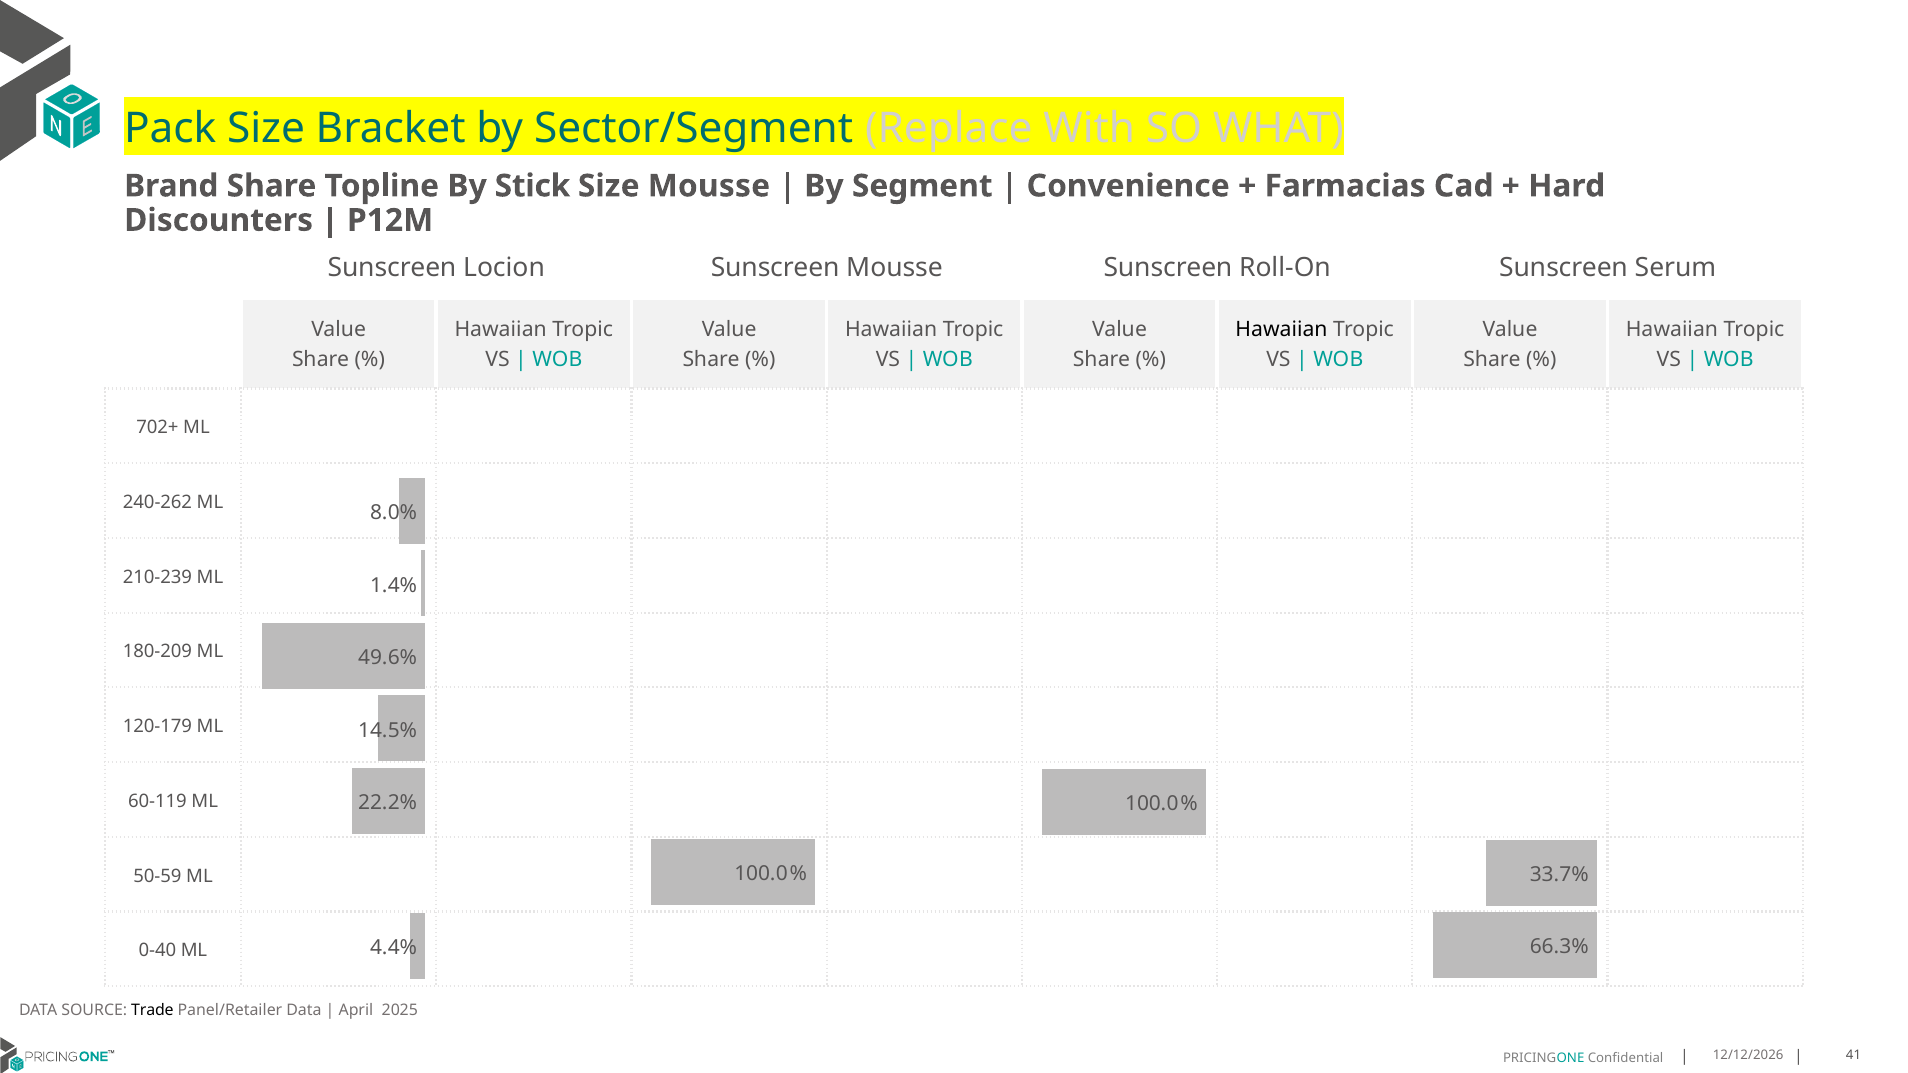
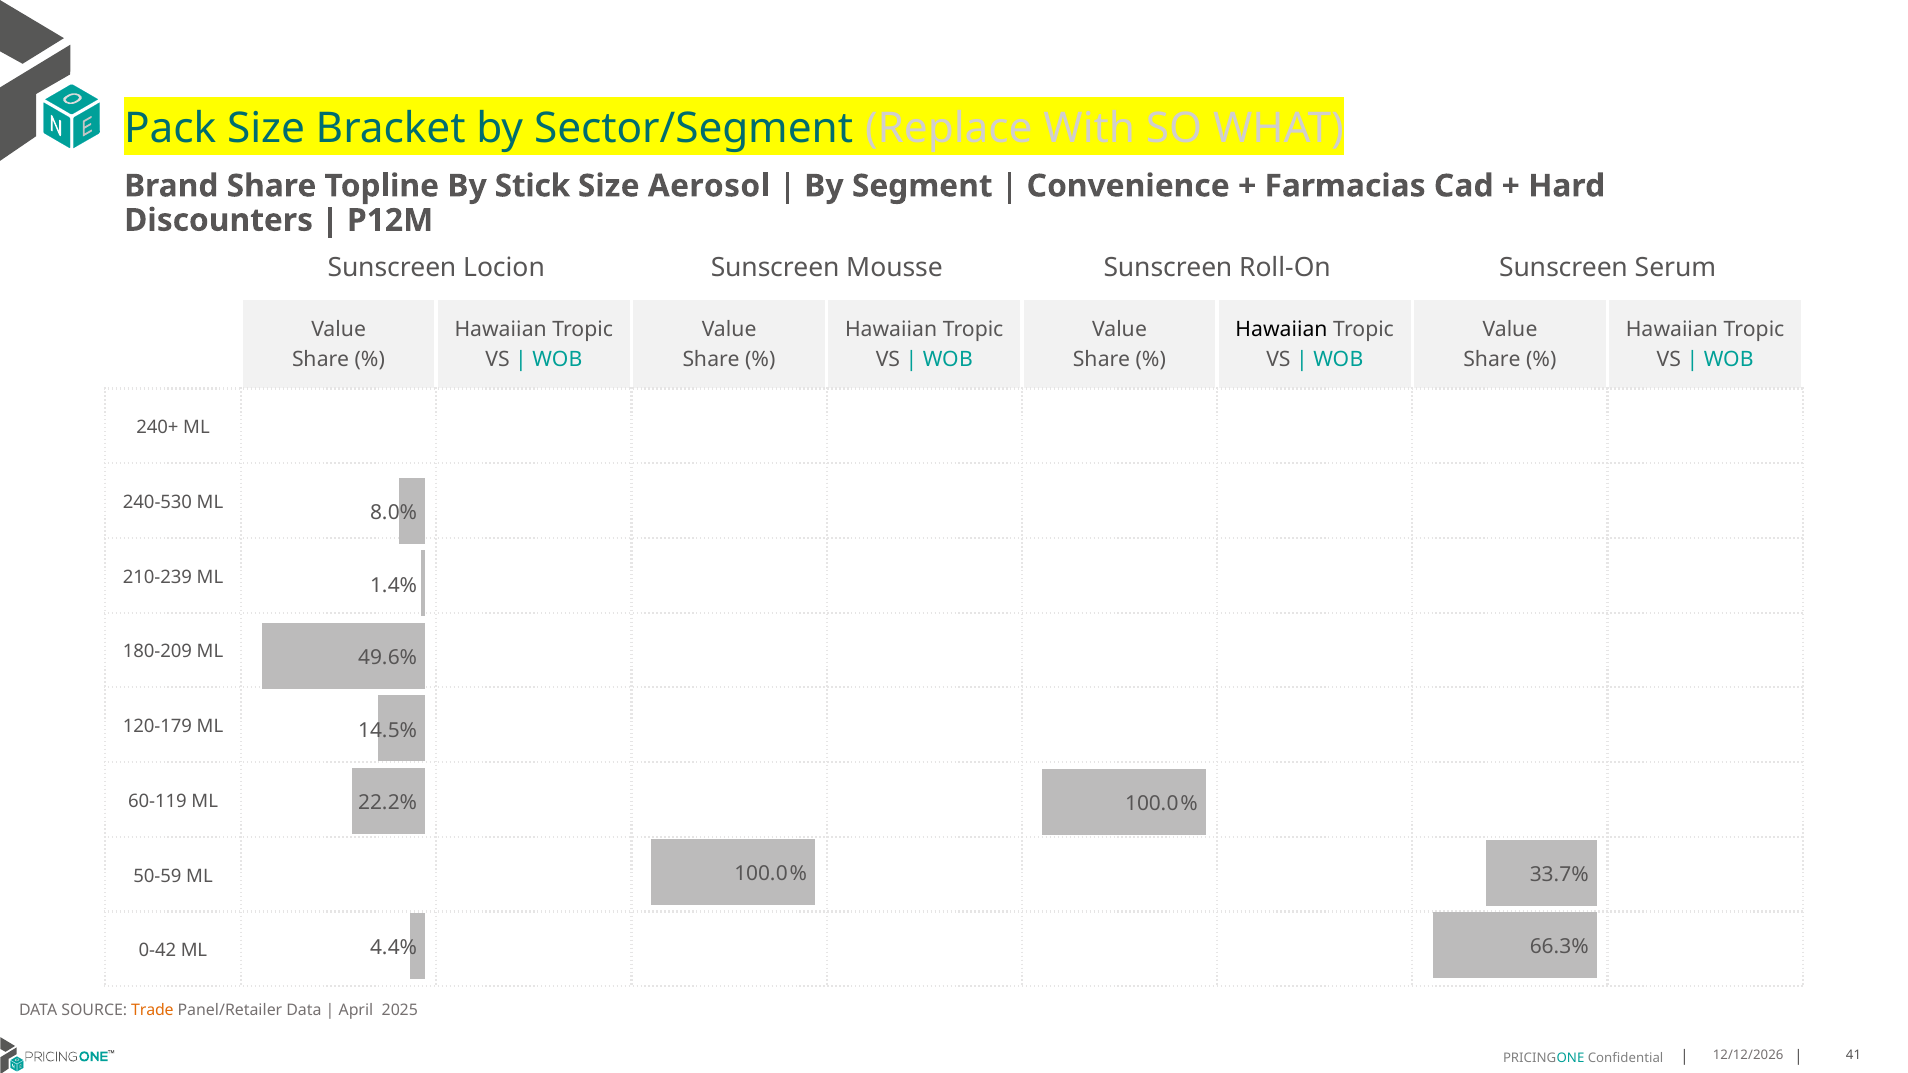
Size Mousse: Mousse -> Aerosol (709, 186)
702+: 702+ -> 240+ (158, 428)
240-262: 240-262 -> 240-530 (157, 502)
0-40: 0-40 -> 0-42 (158, 951)
Trade colour: black -> orange (152, 1011)
